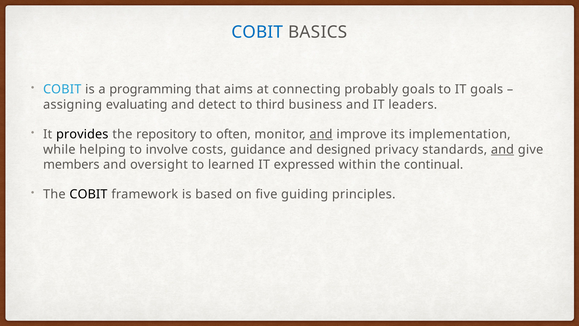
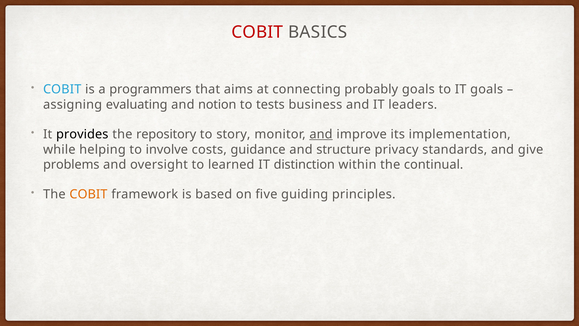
COBIT colour: blue -> red (257, 32)
programming: programming -> programmers (150, 89)
detect: detect -> notion (217, 105)
third: third -> tests (270, 105)
often: often -> story (233, 134)
designed: designed -> structure (344, 149)
and underline: present -> none (502, 149)
members: members -> problems (71, 165)
expressed: expressed -> distinction (304, 165)
COBIT colour: black -> orange (88, 194)
